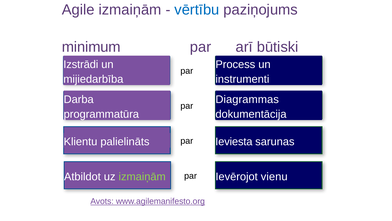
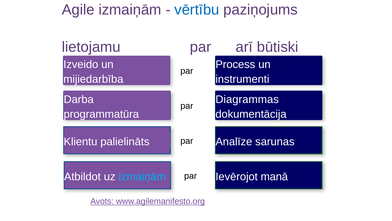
minimum: minimum -> lietojamu (91, 47)
Izstrādi: Izstrādi -> Izveido (81, 64)
Ieviesta: Ieviesta -> Analīze (234, 142)
izmaiņām colour: light green -> light blue (142, 176)
vienu: vienu -> manā (274, 176)
